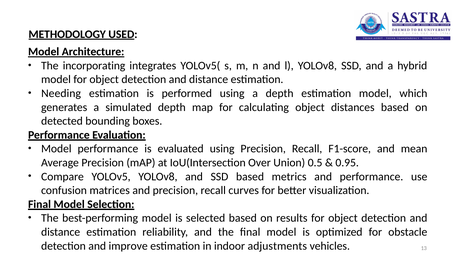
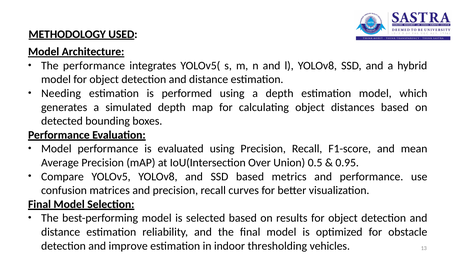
The incorporating: incorporating -> performance (94, 66)
adjustments: adjustments -> thresholding (277, 246)
